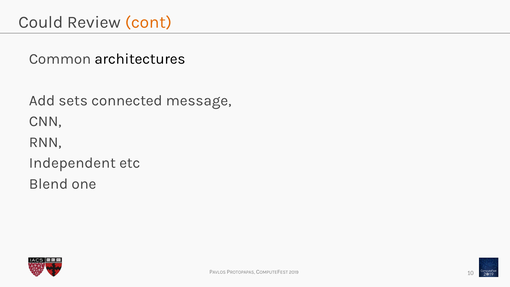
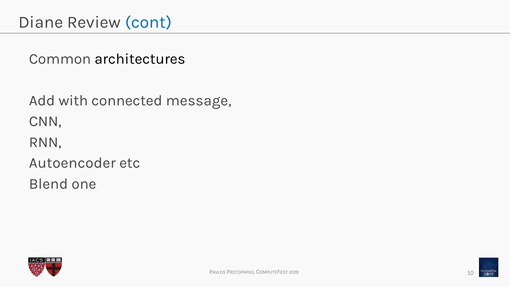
Could: Could -> Diane (41, 22)
cont colour: orange -> blue (148, 22)
sets: sets -> with (73, 100)
Independent: Independent -> Autoencoder (72, 163)
